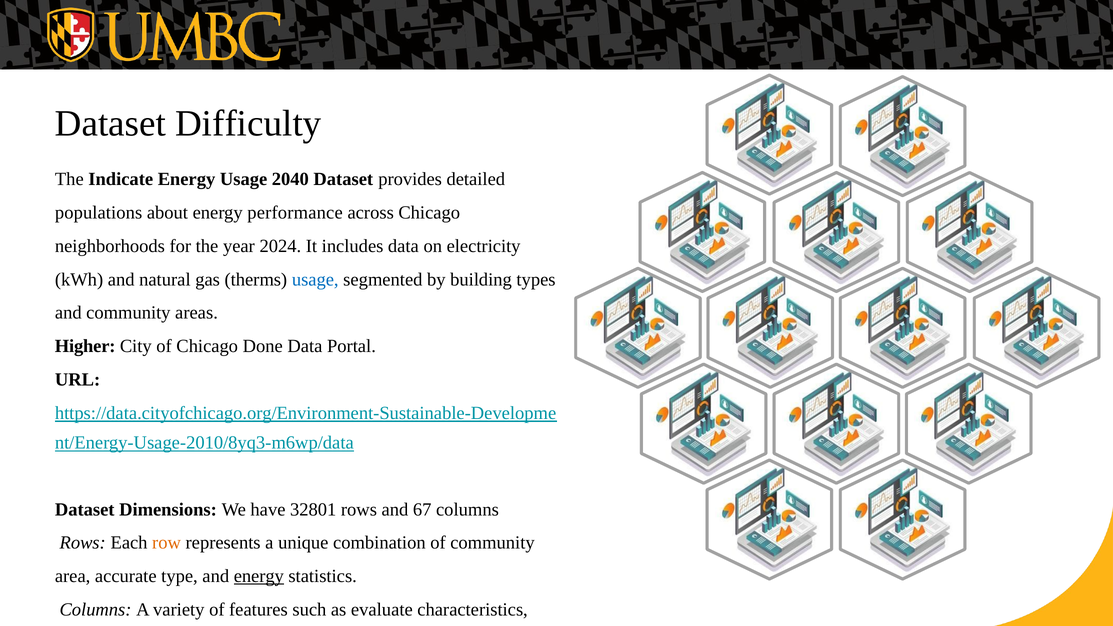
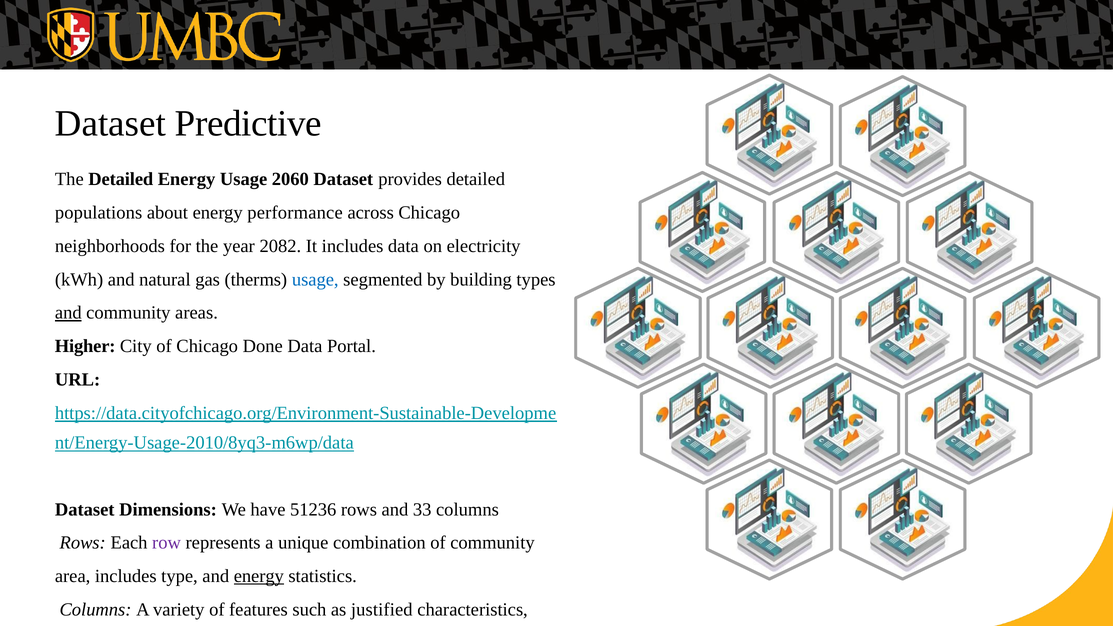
Difficulty: Difficulty -> Predictive (248, 124)
The Indicate: Indicate -> Detailed (121, 179)
2040: 2040 -> 2060 (290, 179)
2024: 2024 -> 2082 (280, 246)
and underline: none -> present (68, 313)
32801: 32801 -> 51236 (313, 509)
67: 67 -> 33 (422, 509)
row colour: orange -> purple (167, 543)
area accurate: accurate -> includes (126, 576)
evaluate: evaluate -> justified (382, 610)
